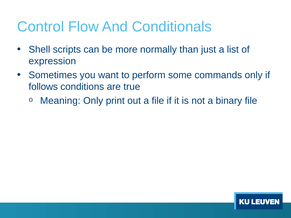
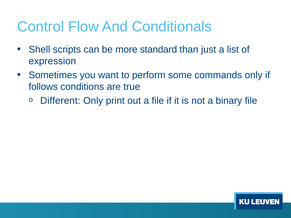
normally: normally -> standard (159, 49)
Meaning: Meaning -> Different (60, 101)
